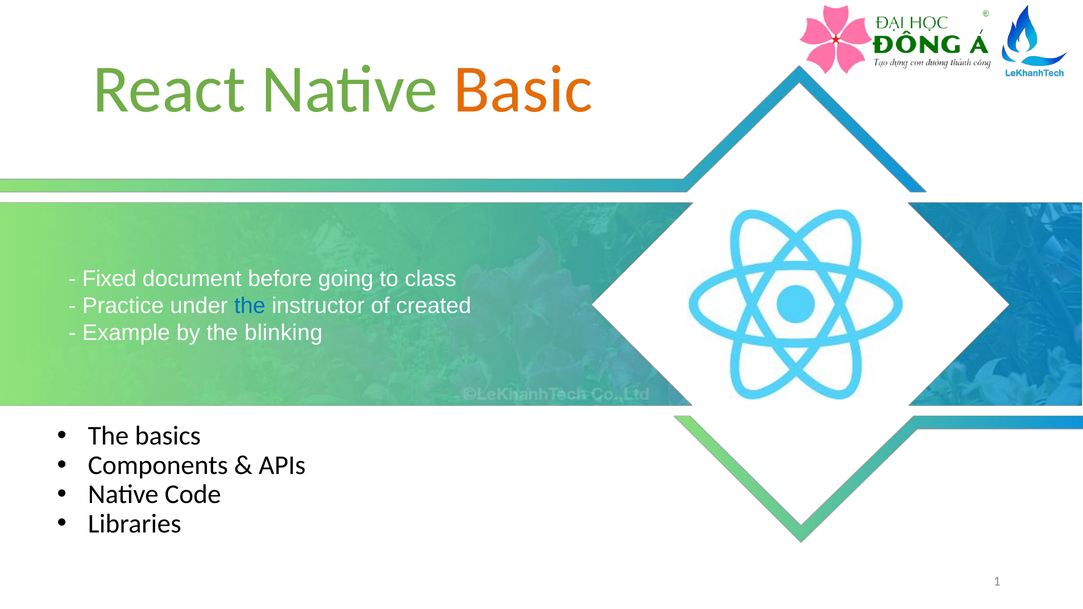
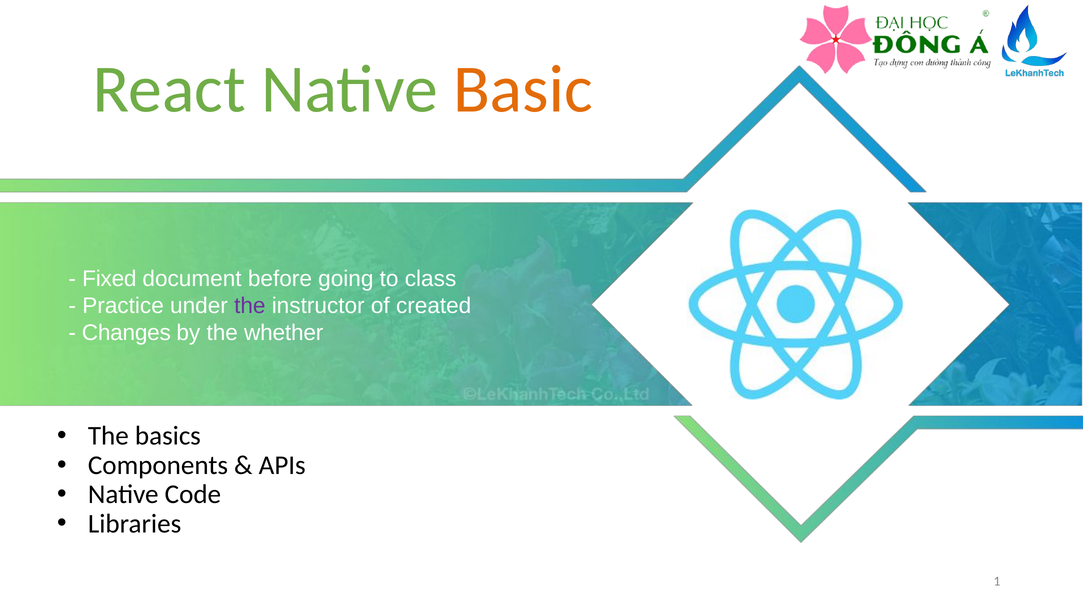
the colour: blue -> purple (250, 306)
Example: Example -> Changes (126, 333)
blinking: blinking -> whether (284, 333)
